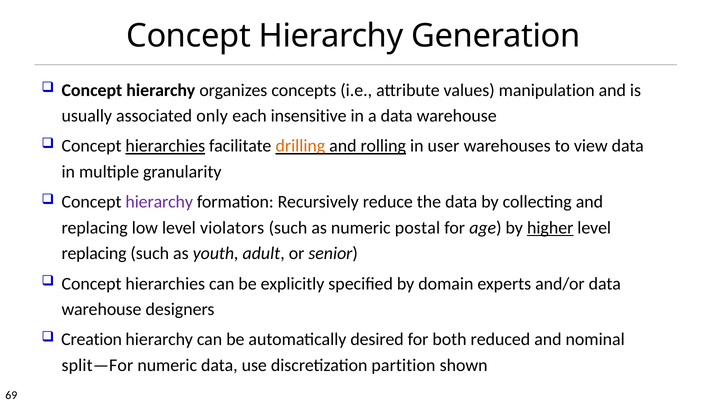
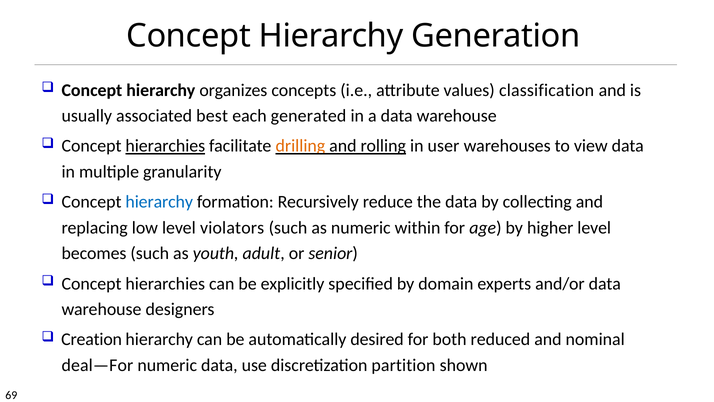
manipulation: manipulation -> classification (547, 90)
only: only -> best (212, 116)
insensitive: insensitive -> generated (309, 116)
hierarchy colour: purple -> blue (159, 202)
postal: postal -> within (418, 228)
higher underline: present -> none (550, 228)
replacing: replacing -> becomes (94, 253)
split—For: split—For -> deal—For (97, 365)
